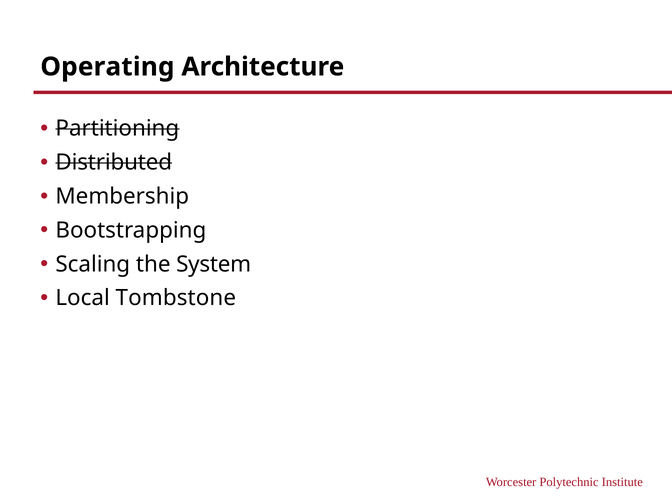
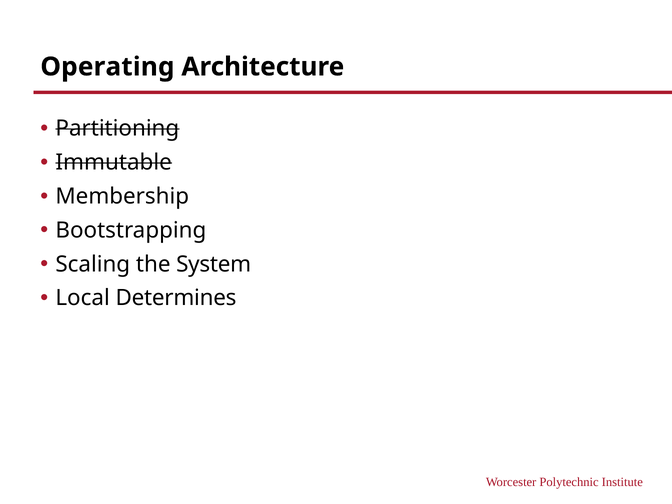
Distributed: Distributed -> Immutable (114, 162)
Tombstone: Tombstone -> Determines (176, 298)
